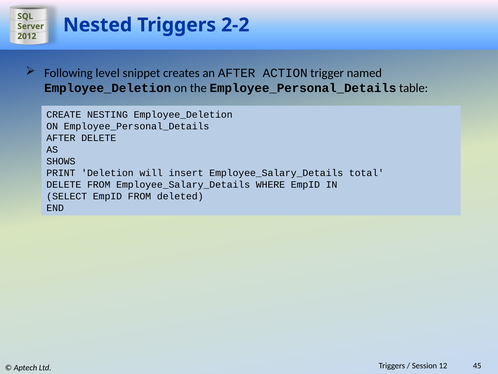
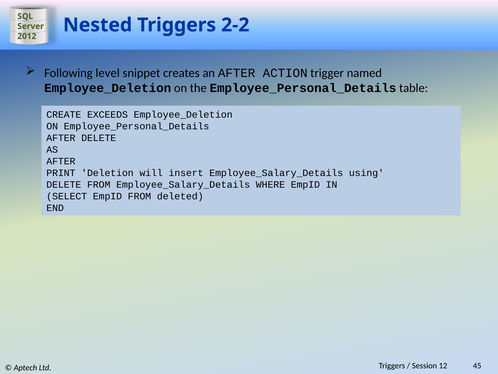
NESTING: NESTING -> EXCEEDS (107, 115)
SHOWS: SHOWS -> AFTER (61, 161)
total: total -> using (366, 173)
